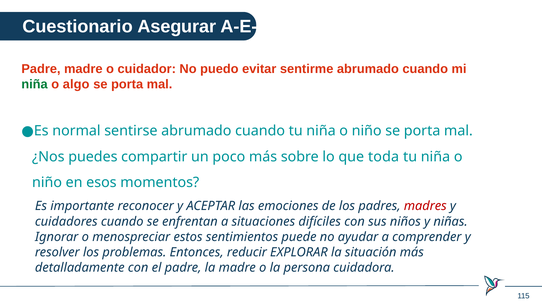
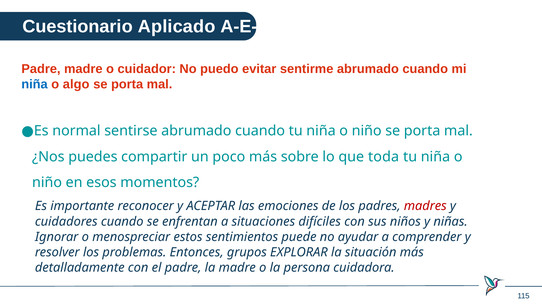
Asegurar: Asegurar -> Aplicado (177, 27)
niña colour: green -> blue (35, 84)
reducir: reducir -> grupos (247, 252)
